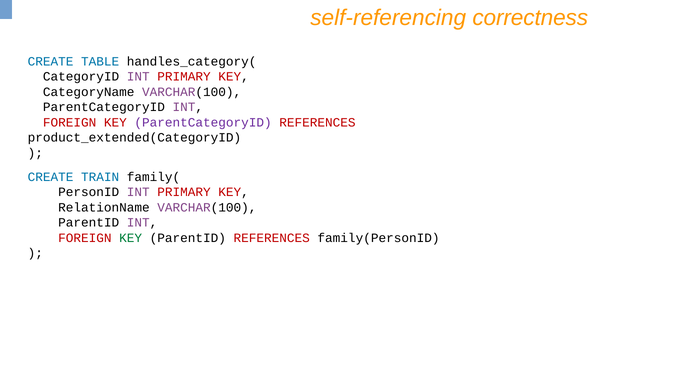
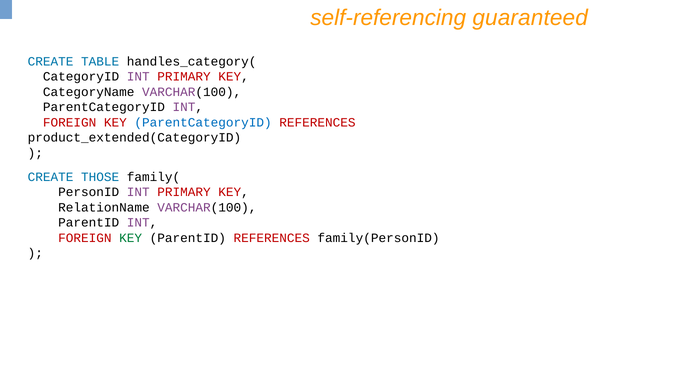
correctness: correctness -> guaranteed (530, 18)
ParentCategoryID colour: purple -> blue (203, 123)
TRAIN: TRAIN -> THOSE (100, 177)
